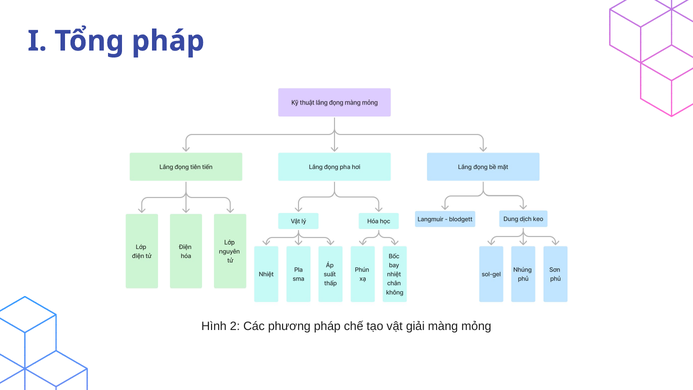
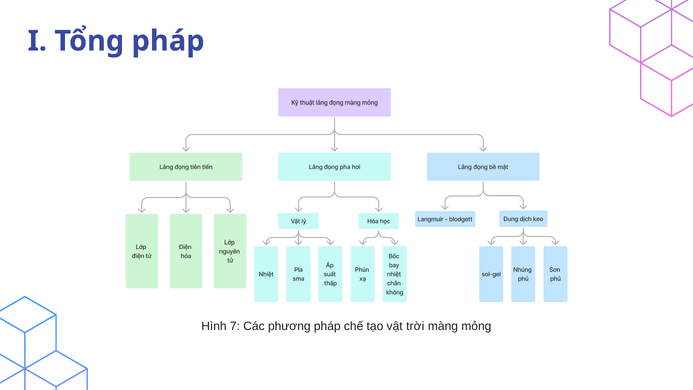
2: 2 -> 7 (235, 326)
giải: giải -> trời (415, 326)
